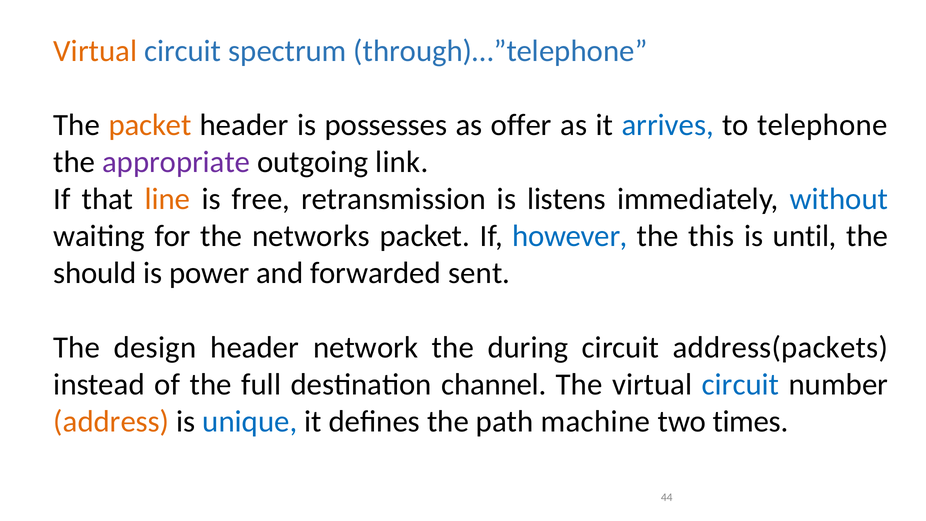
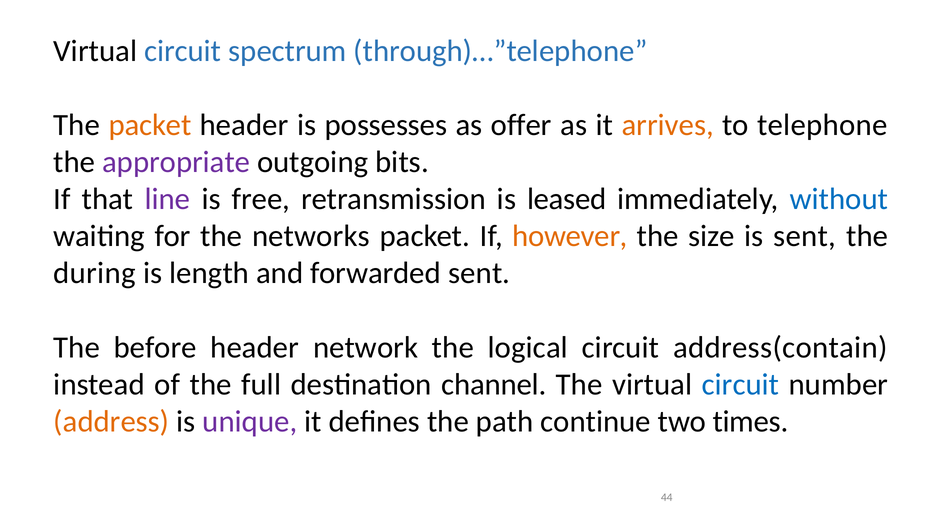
Virtual colour: orange -> black (95, 51)
arrives colour: blue -> orange (668, 125)
link: link -> bits (402, 162)
line colour: orange -> purple (167, 199)
listens: listens -> leased (567, 199)
however colour: blue -> orange (570, 236)
this: this -> size (711, 236)
is until: until -> sent (805, 236)
should: should -> during (95, 273)
power: power -> length (209, 273)
design: design -> before (155, 347)
during: during -> logical (528, 347)
address(packets: address(packets -> address(contain (780, 347)
unique colour: blue -> purple (250, 421)
machine: machine -> continue (596, 421)
